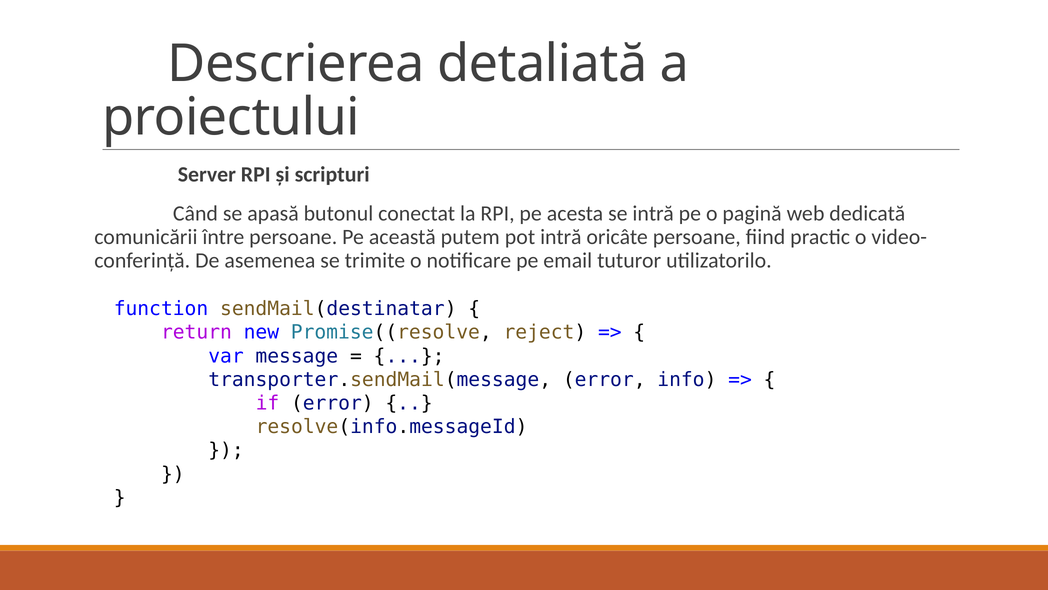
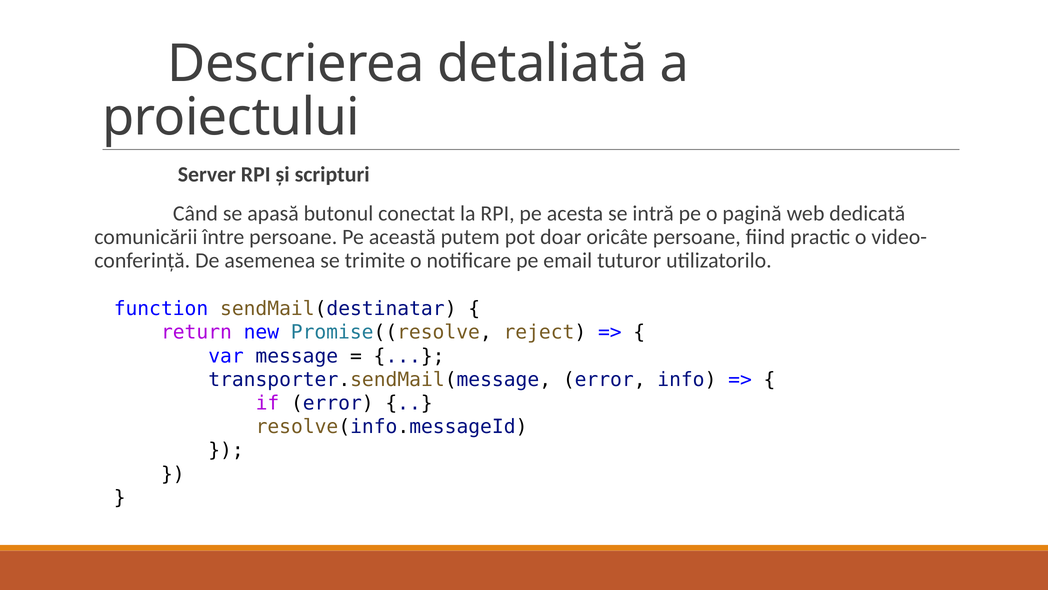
pot intră: intră -> doar (561, 237)
